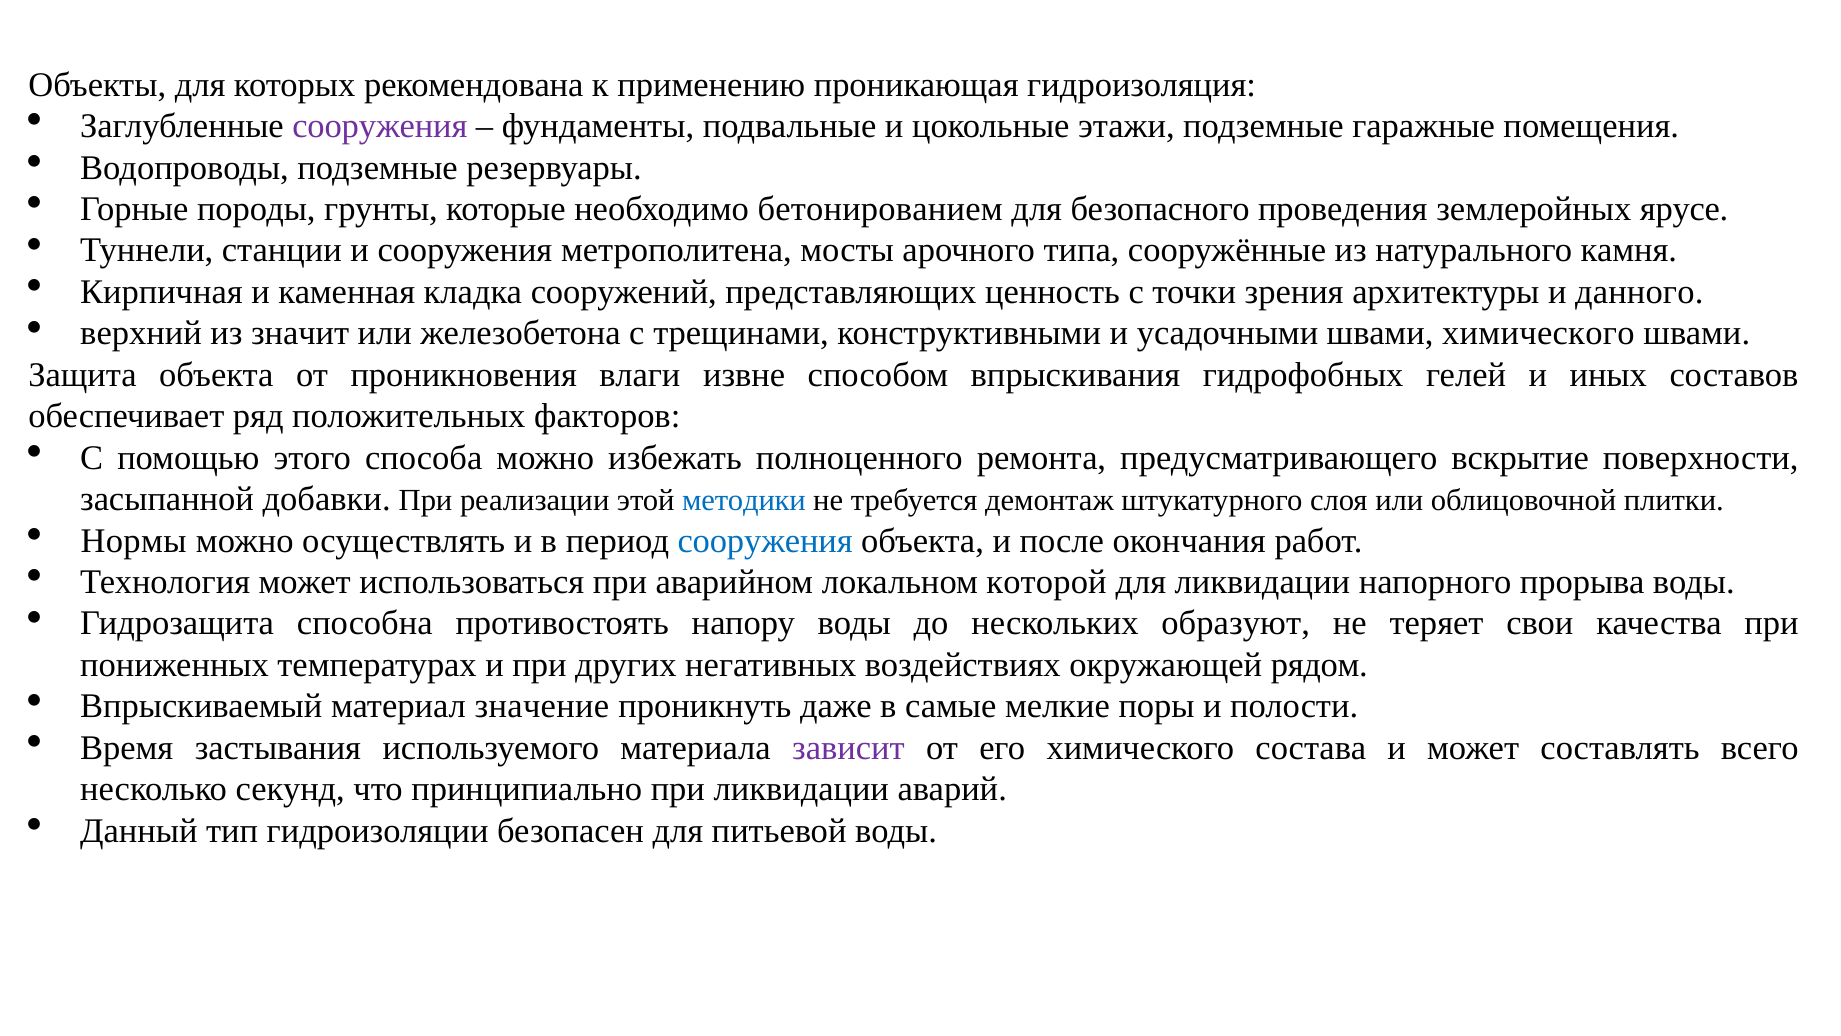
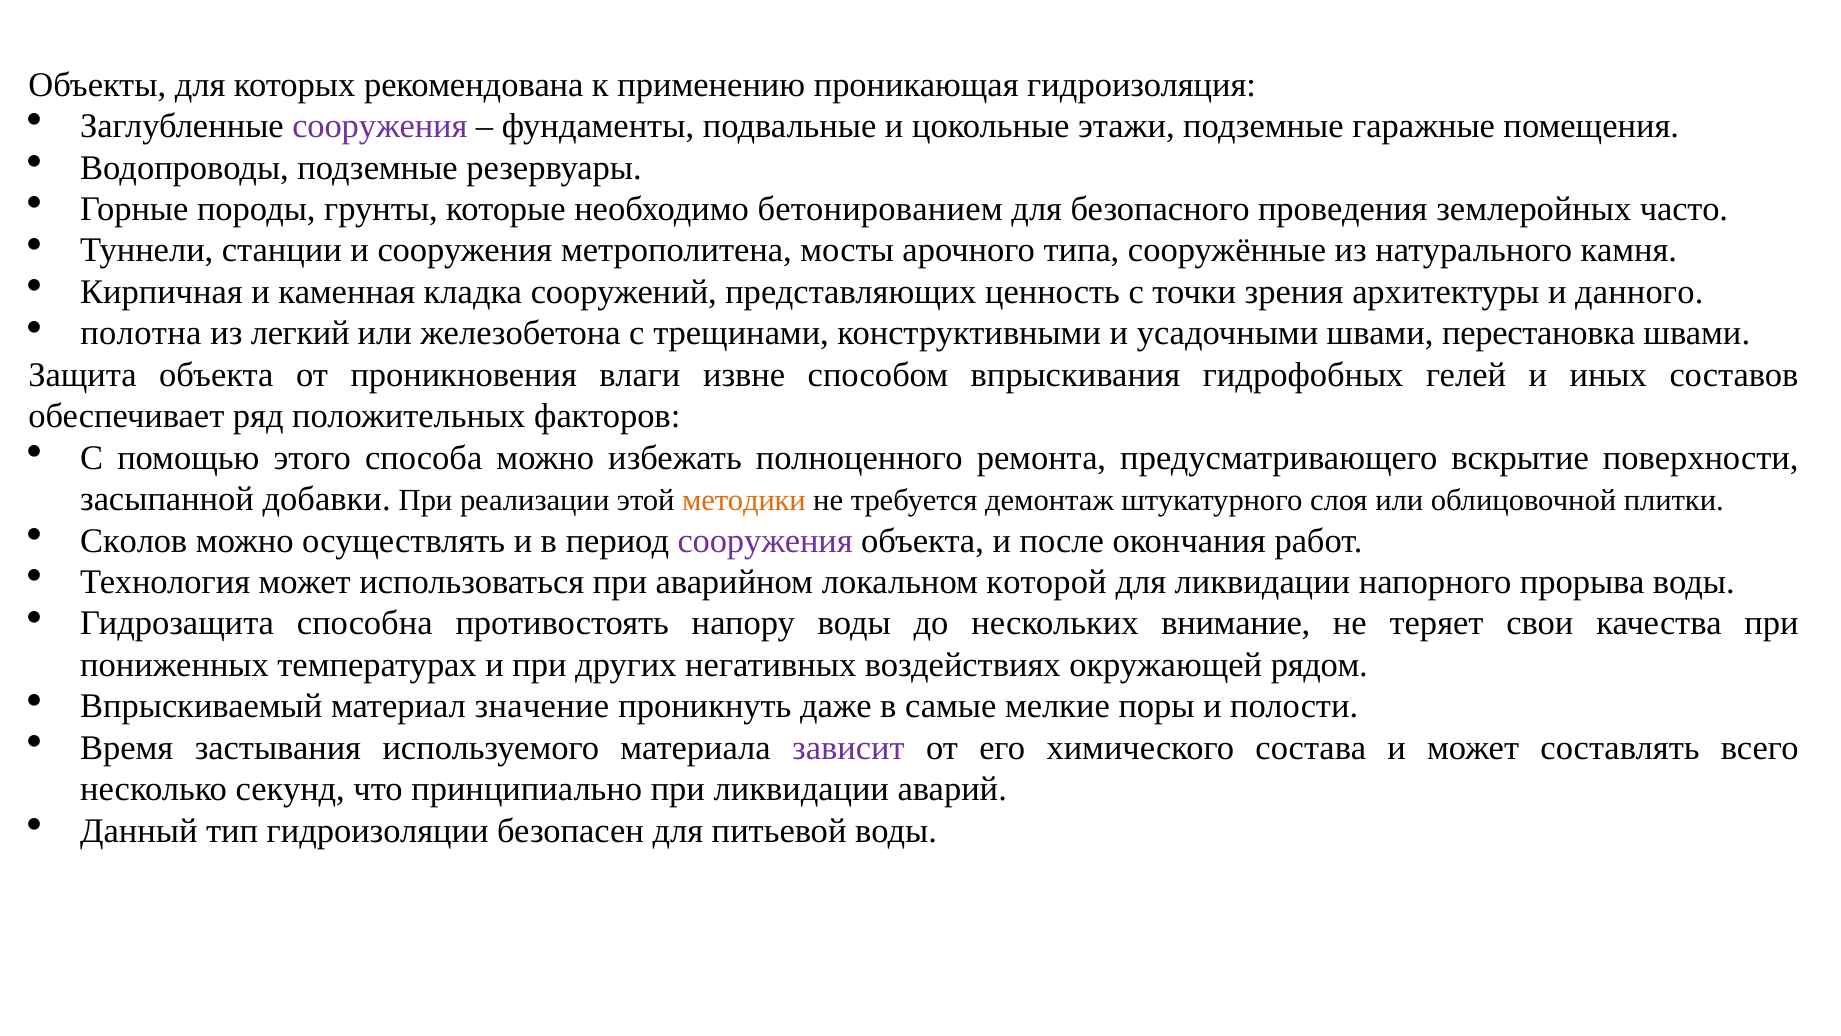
ярусе: ярусе -> часто (1684, 209)
верхний: верхний -> полотна (141, 333)
значит: значит -> легкий (300, 333)
швами химического: химического -> перестановка (1539, 333)
методики colour: blue -> orange (744, 500)
Нормы: Нормы -> Сколов (134, 540)
сооружения colour: blue -> purple (765, 540)
образуют: образуют -> внимание (1236, 623)
